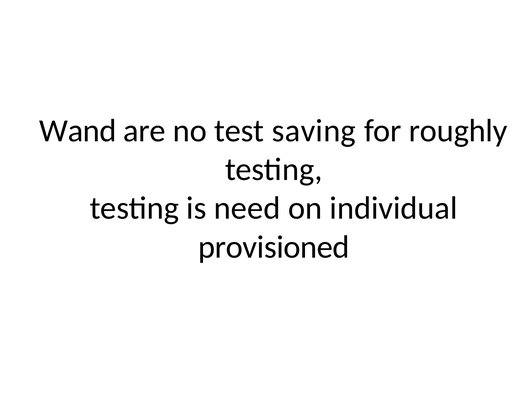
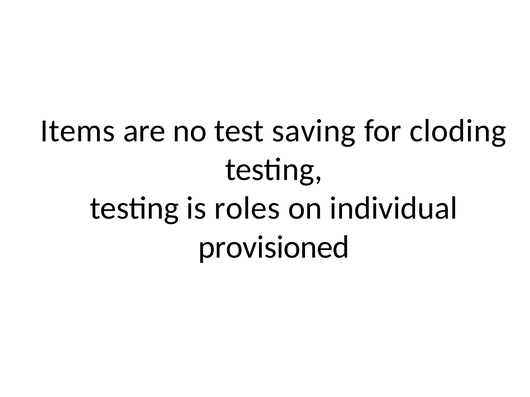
Wand: Wand -> Items (78, 131)
roughly: roughly -> cloding (458, 131)
need: need -> roles (247, 209)
